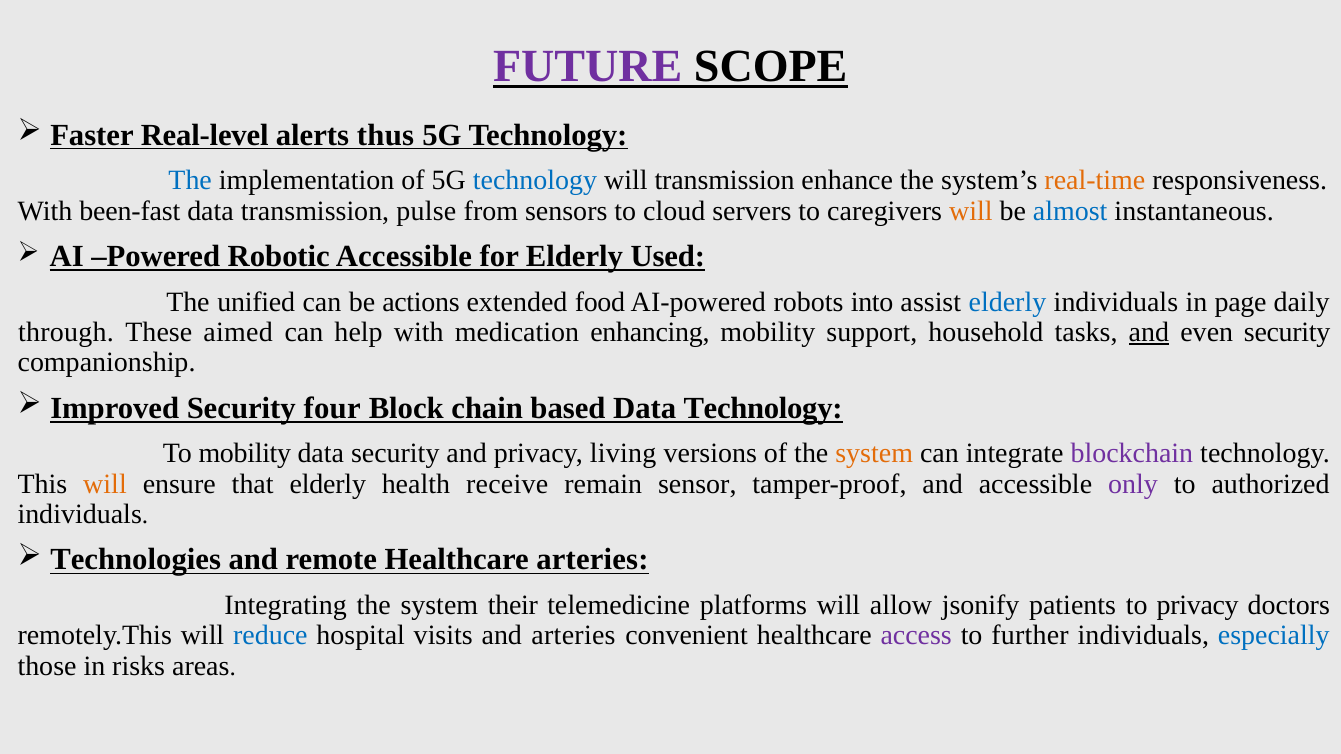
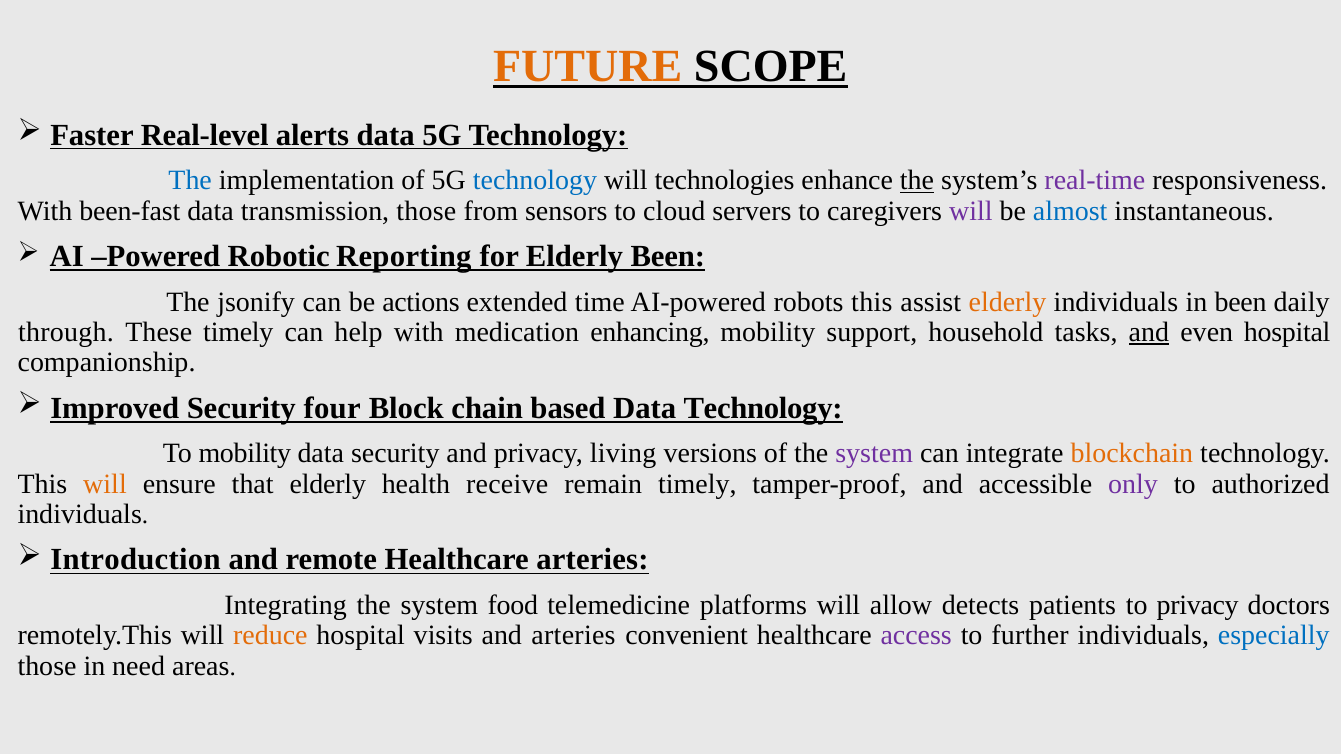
FUTURE colour: purple -> orange (588, 67)
alerts thus: thus -> data (386, 135)
will transmission: transmission -> technologies (725, 181)
the underline: none -> present (917, 181)
real-time colour: orange -> purple (1095, 181)
transmission pulse: pulse -> those (426, 211)
will colour: orange -> purple (971, 211)
Robotic Accessible: Accessible -> Reporting (404, 257)
Elderly Used: Used -> Been (668, 257)
unified: unified -> jsonify (256, 302)
food: food -> time (600, 302)
robots into: into -> this (872, 302)
elderly colour: blue -> orange (1007, 302)
in page: page -> been (1241, 302)
These aimed: aimed -> timely (238, 332)
even security: security -> hospital (1287, 332)
system colour: orange -> purple (874, 454)
blockchain colour: purple -> orange (1132, 454)
remain sensor: sensor -> timely (697, 484)
Technologies: Technologies -> Introduction (136, 560)
their: their -> food (513, 606)
jsonify: jsonify -> detects (981, 606)
reduce colour: blue -> orange (270, 636)
risks: risks -> need (139, 666)
